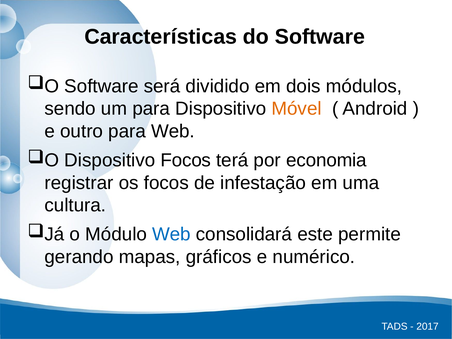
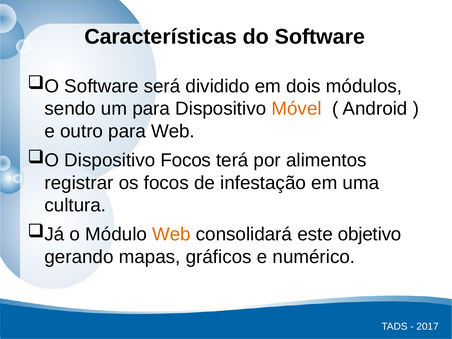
economia: economia -> alimentos (326, 160)
Web colour: blue -> orange (171, 234)
permite: permite -> objetivo (370, 234)
